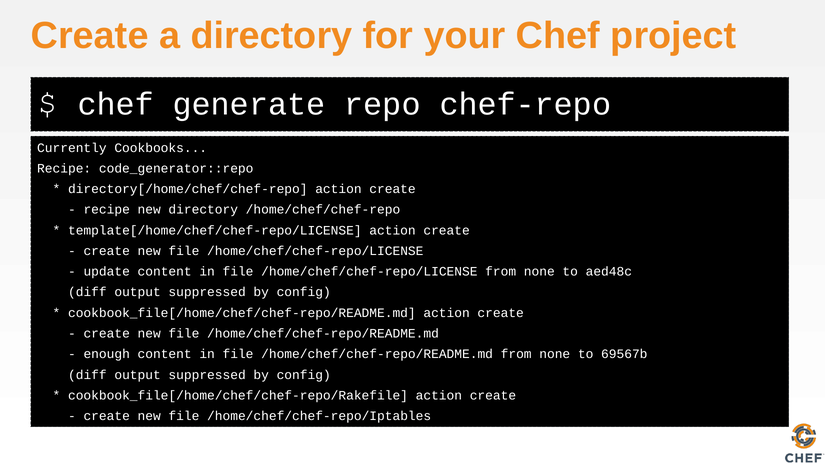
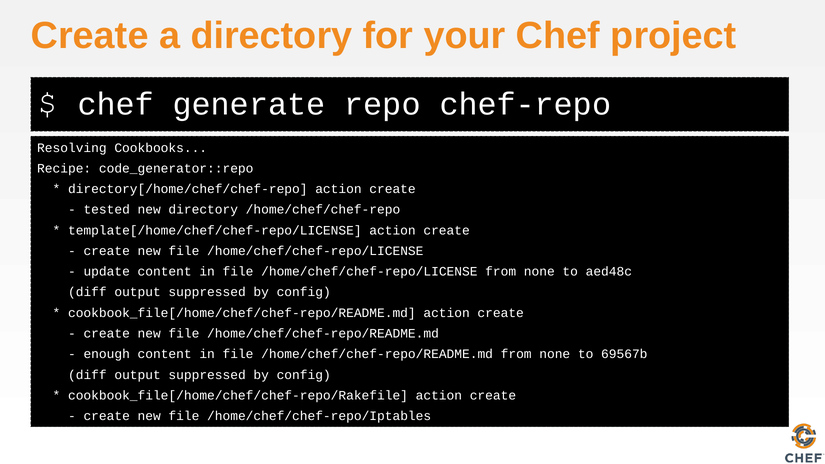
Currently: Currently -> Resolving (72, 148)
recipe: recipe -> tested (107, 210)
